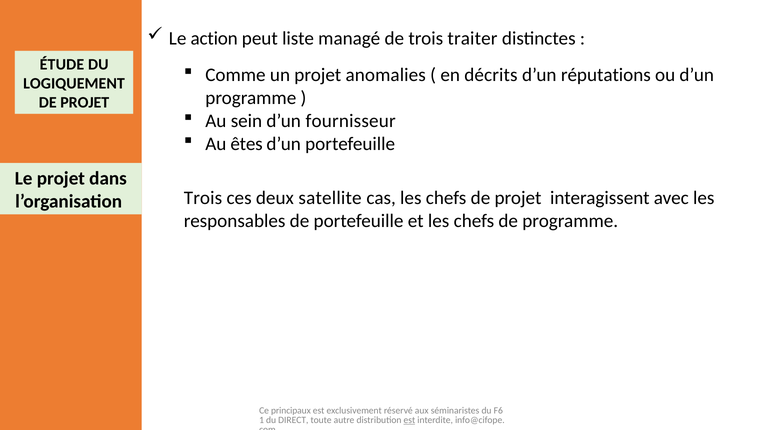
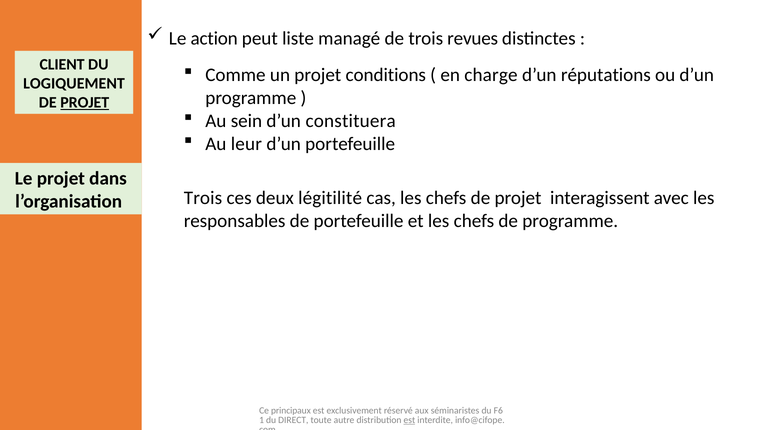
traiter: traiter -> revues (473, 38)
ÉTUDE: ÉTUDE -> CLIENT (62, 64)
anomalies: anomalies -> conditions (386, 75)
décrits: décrits -> charge (491, 75)
PROJET underline: none -> present (85, 103)
fournisseur: fournisseur -> constituera (351, 121)
êtes: êtes -> leur (246, 144)
satellite: satellite -> légitilité (330, 198)
